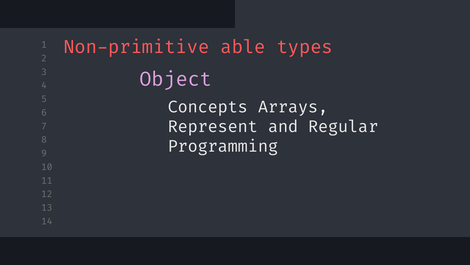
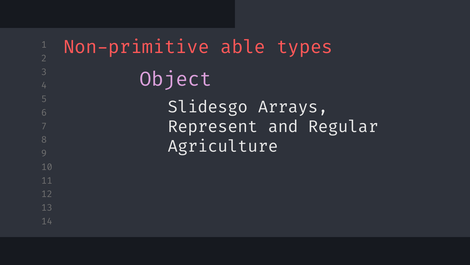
Concepts: Concepts -> Slidesgo (208, 107)
Programming: Programming -> Agriculture (223, 146)
